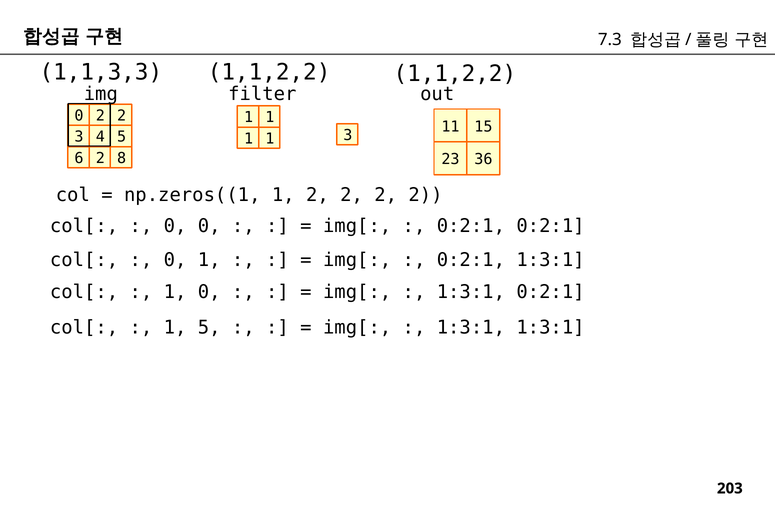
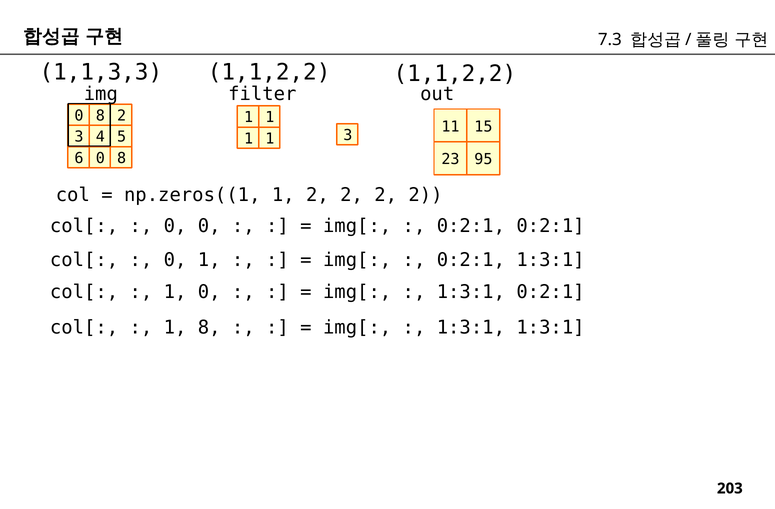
2: 2 -> 8 (100, 116)
6 2: 2 -> 0 (100, 158)
36: 36 -> 95 (483, 159)
1 5: 5 -> 8 (209, 327)
